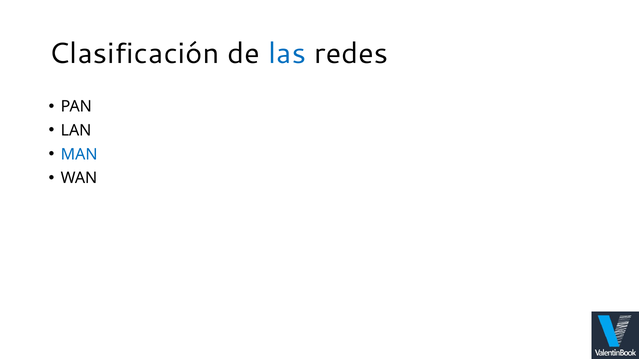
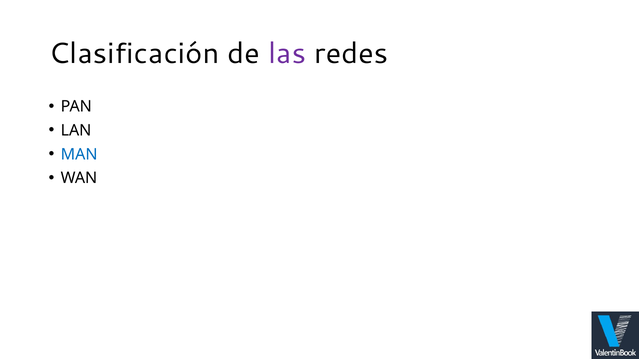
las colour: blue -> purple (287, 54)
